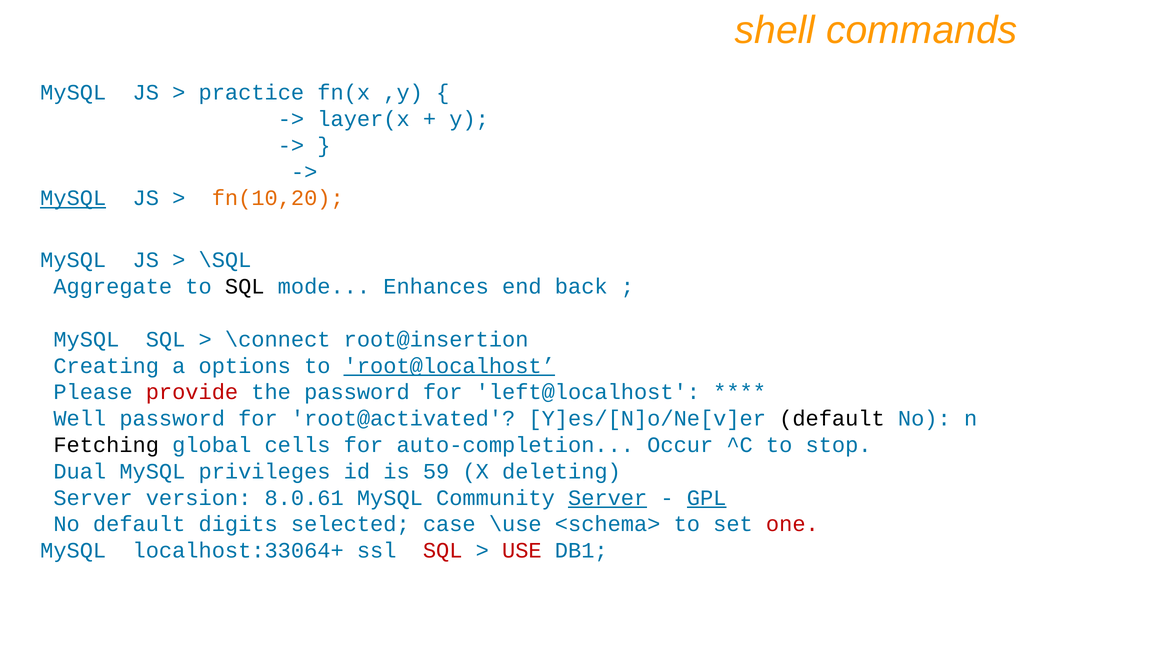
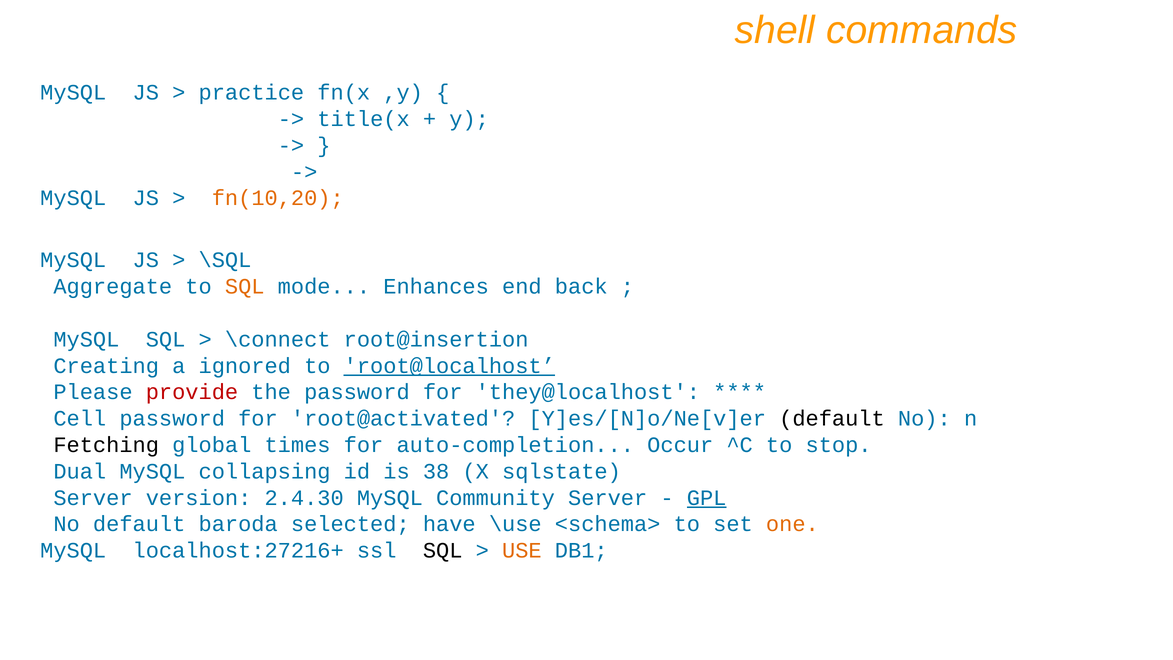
layer(x: layer(x -> title(x (364, 119)
MySQL underline: present -> none (73, 198)
SQL colour: black -> orange (245, 286)
options: options -> ignored (245, 366)
left@localhost: left@localhost -> they@localhost (588, 392)
Well: Well -> Cell (80, 418)
cells: cells -> times (298, 445)
privileges: privileges -> collapsing (265, 471)
59: 59 -> 38 (436, 471)
deleting: deleting -> sqlstate (561, 471)
8.0.61: 8.0.61 -> 2.4.30 (304, 498)
Server underline: present -> none (608, 498)
digits: digits -> baroda (238, 524)
case: case -> have (449, 524)
one colour: red -> orange (792, 524)
localhost:33064+: localhost:33064+ -> localhost:27216+ (238, 550)
SQL colour: red -> black (443, 550)
USE colour: red -> orange (522, 550)
